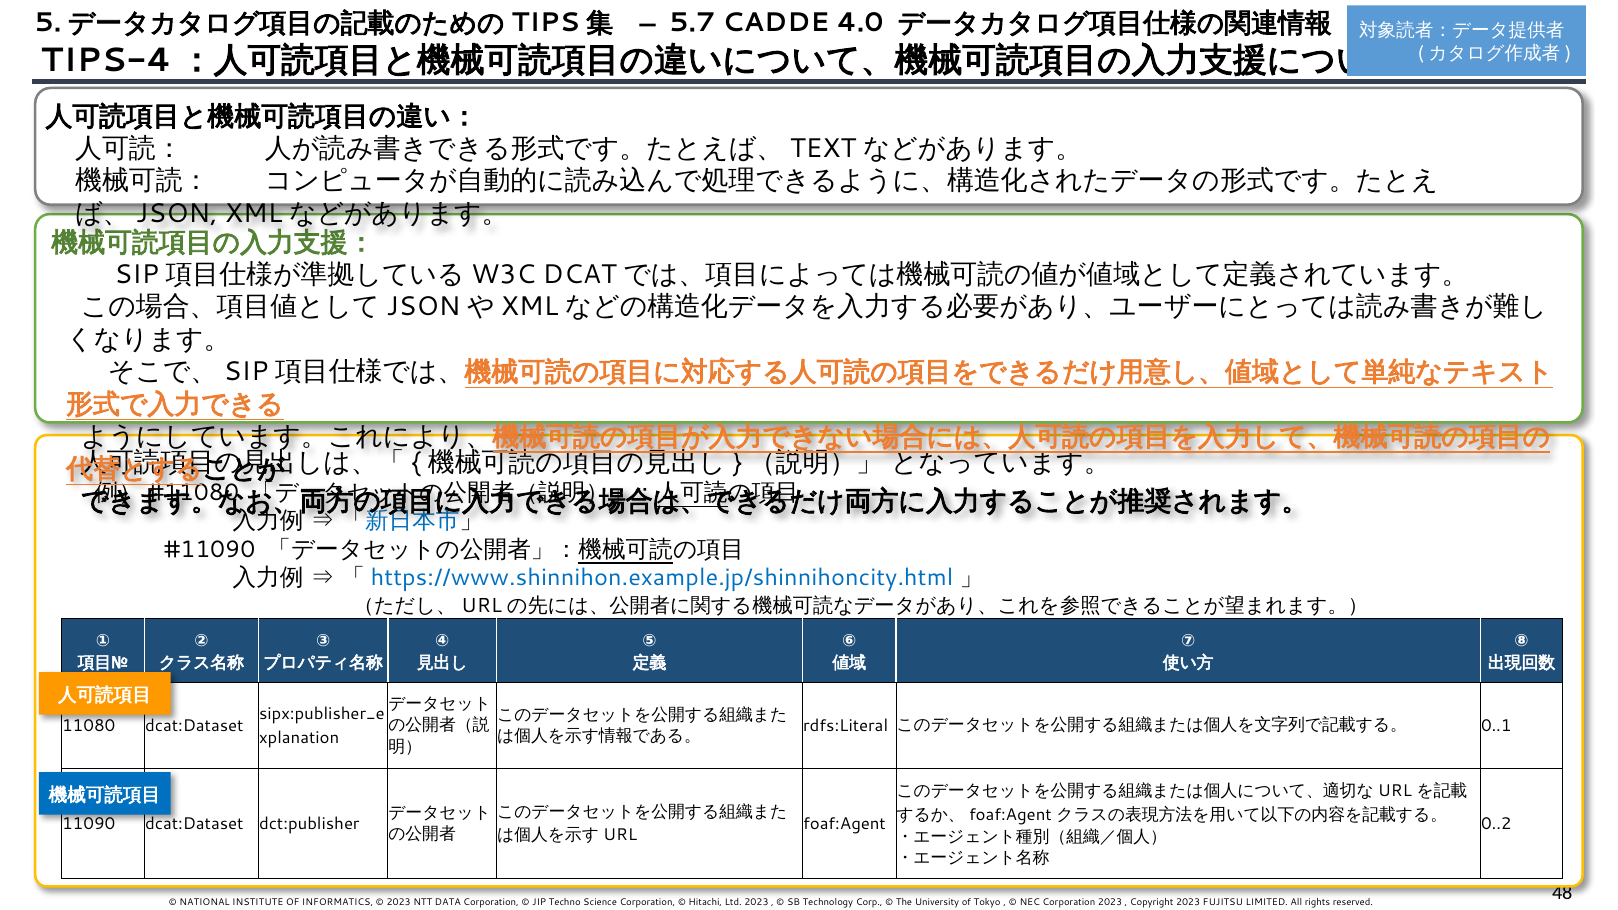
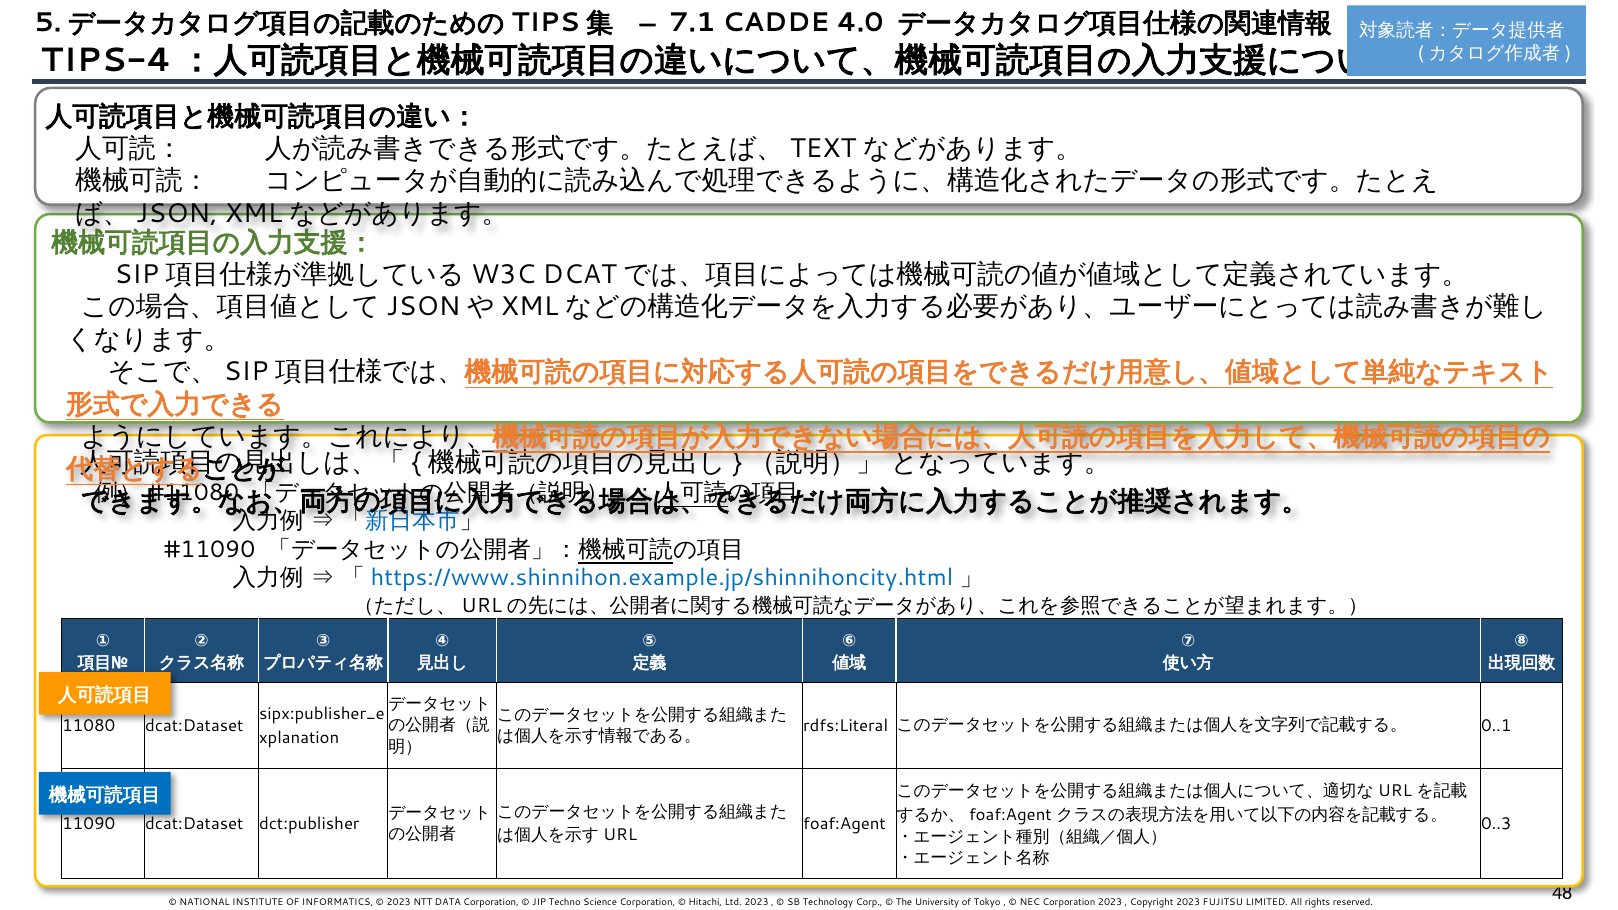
5.7: 5.7 -> 7.1 (692, 23)
0..2: 0..2 -> 0..3 (1496, 825)
